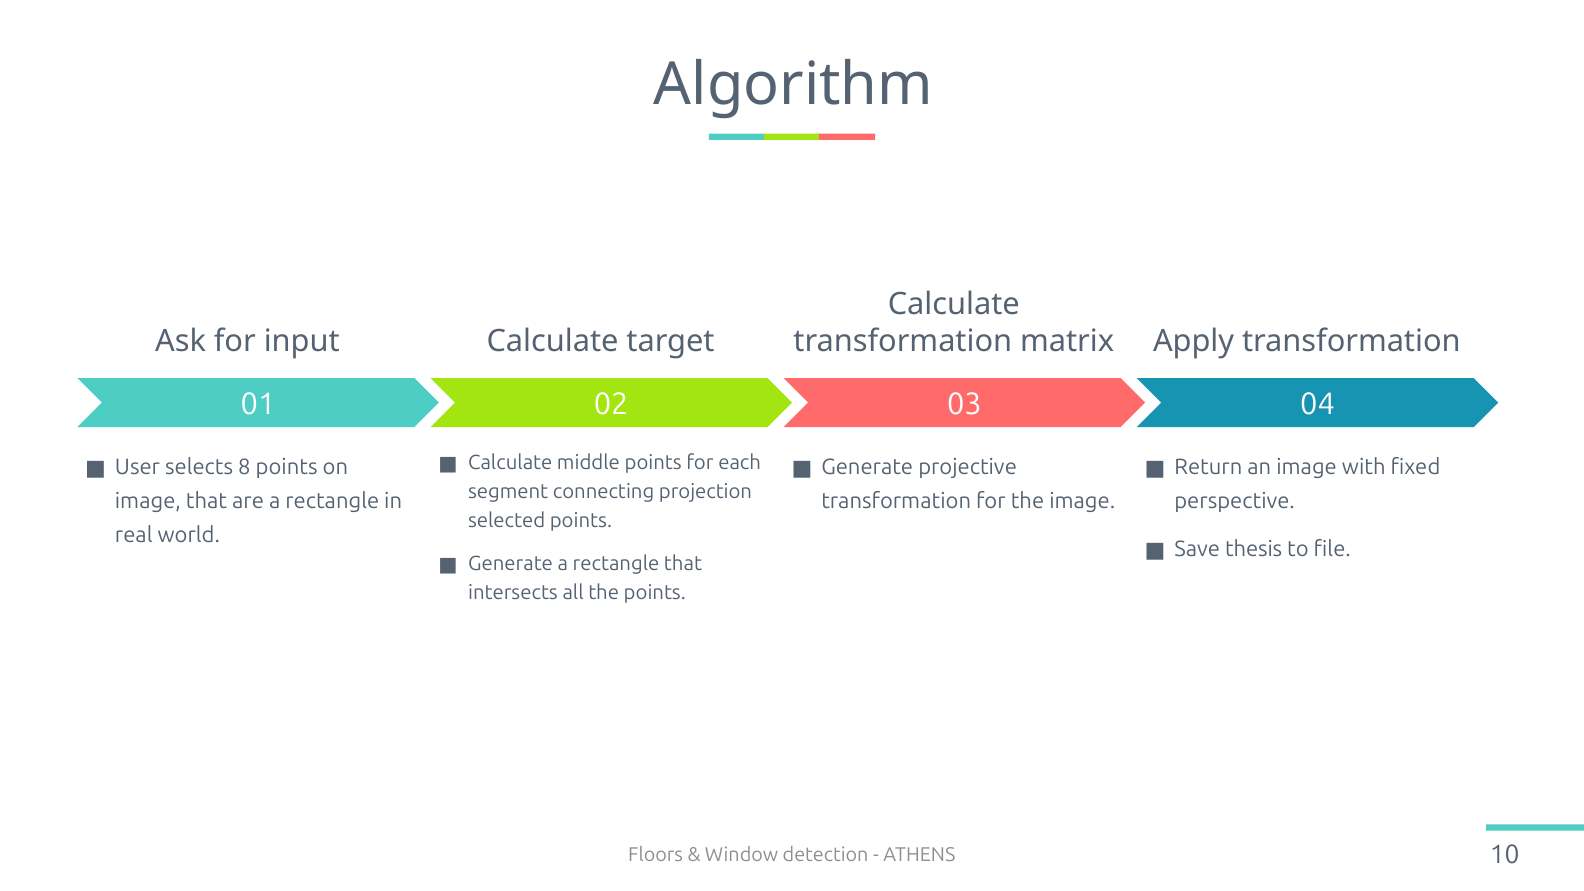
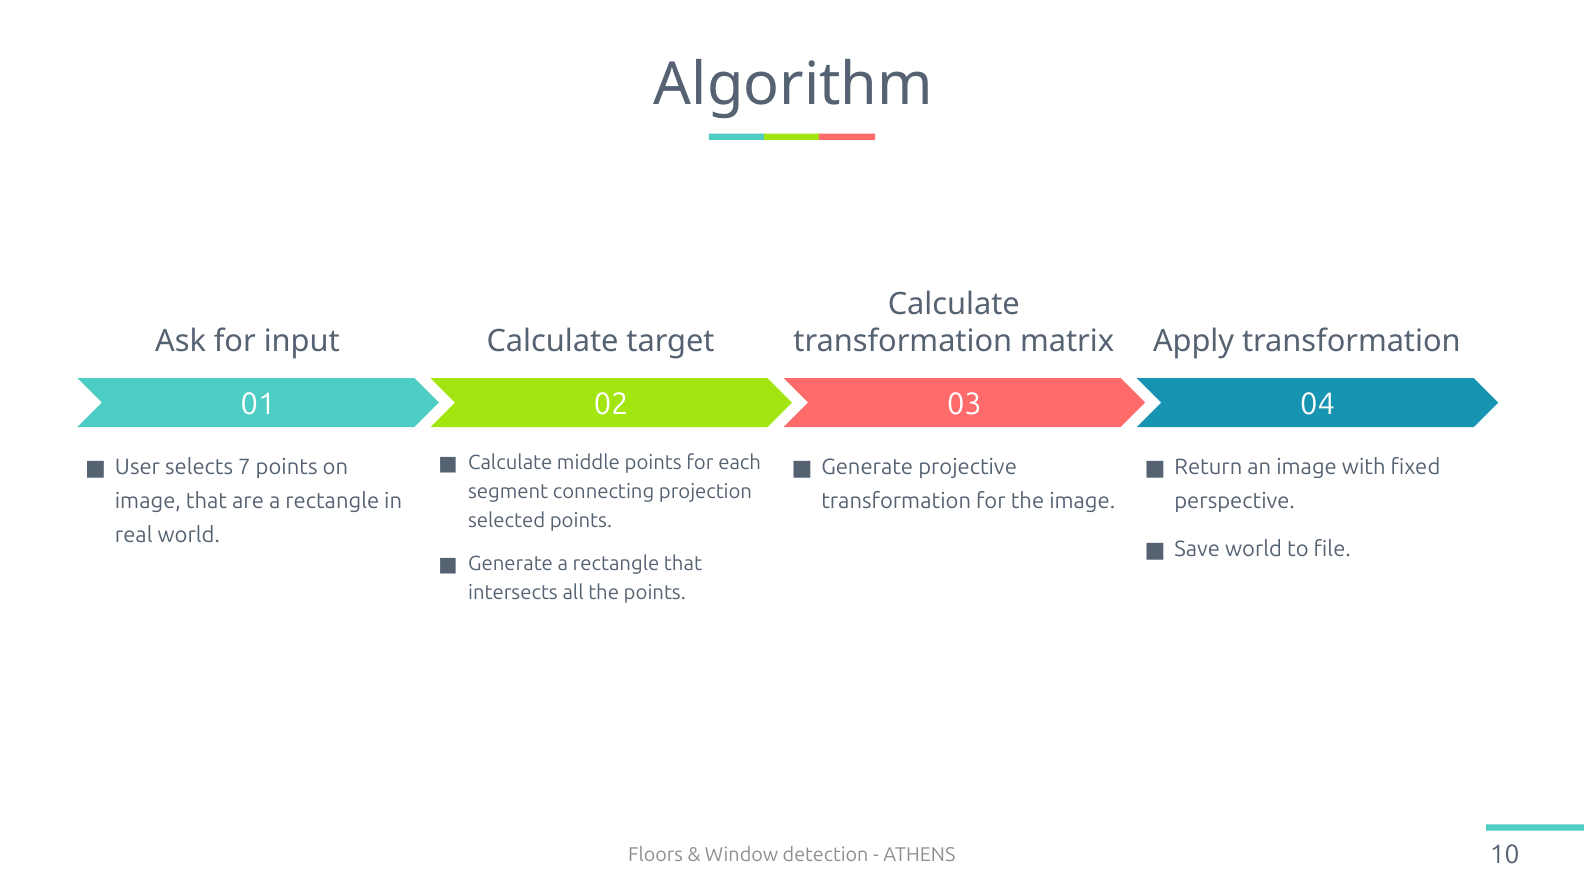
8: 8 -> 7 (244, 467)
Save thesis: thesis -> world (1254, 549)
